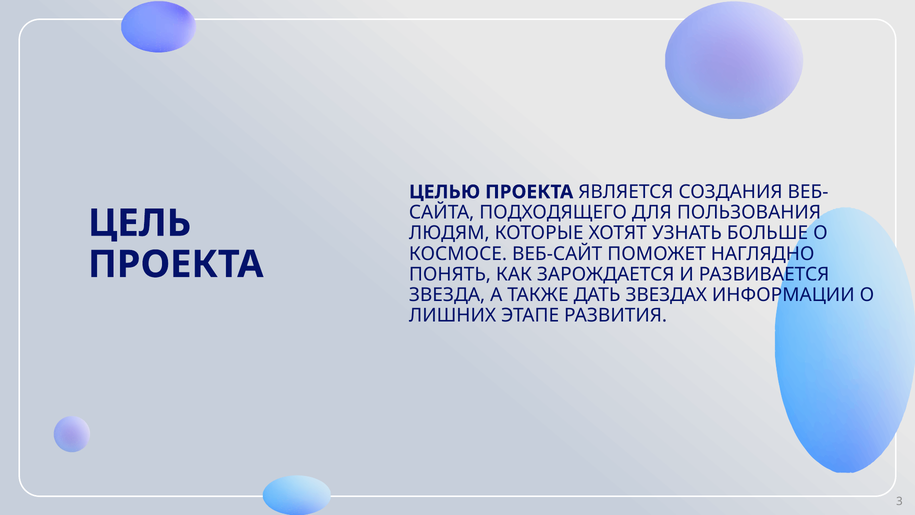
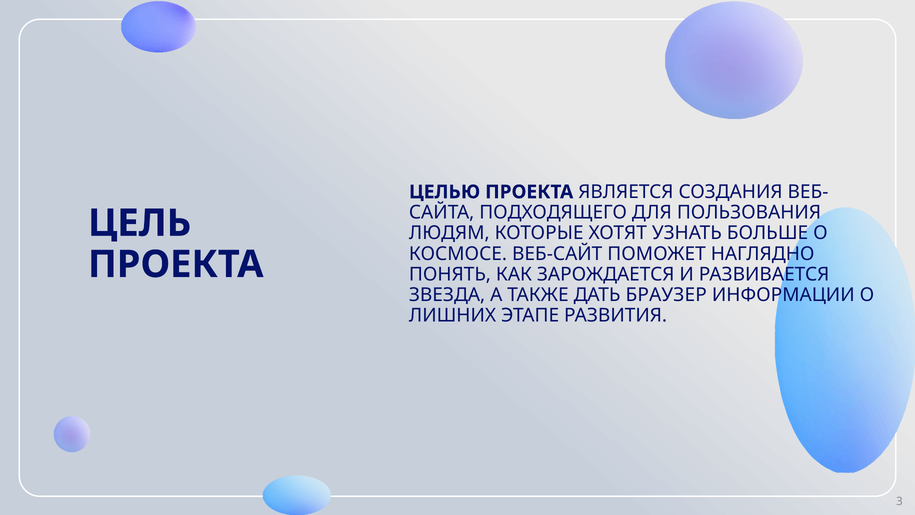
ЗВЕЗДАХ: ЗВЕЗДАХ -> БРАУЗЕР (666, 295)
